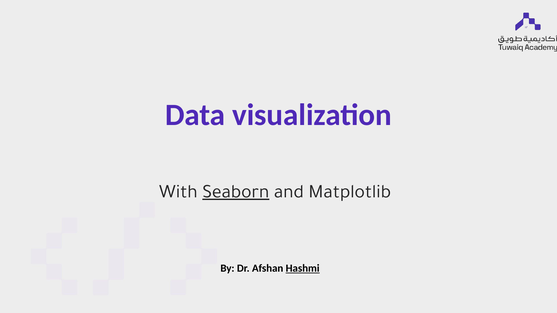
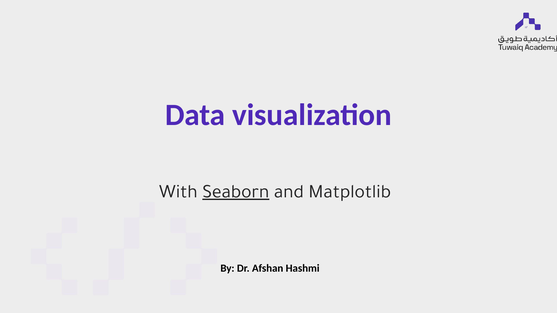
Hashmi underline: present -> none (303, 269)
